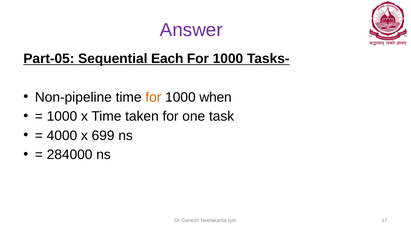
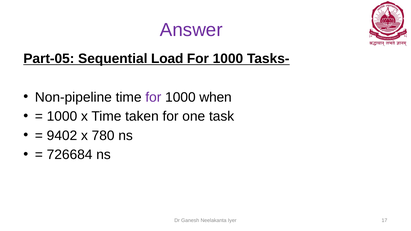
Each: Each -> Load (167, 59)
for colour: orange -> purple (153, 97)
4000: 4000 -> 9402 (62, 136)
699: 699 -> 780 (103, 136)
284000: 284000 -> 726684 (70, 155)
